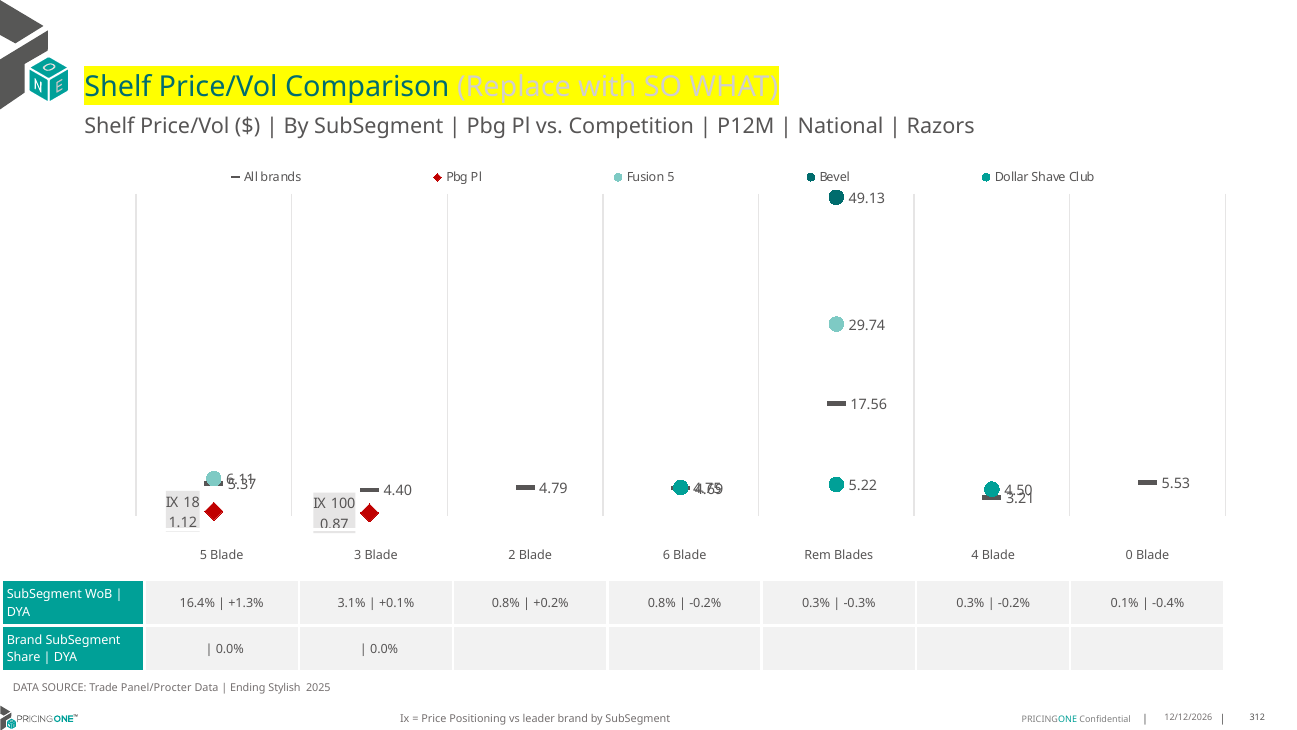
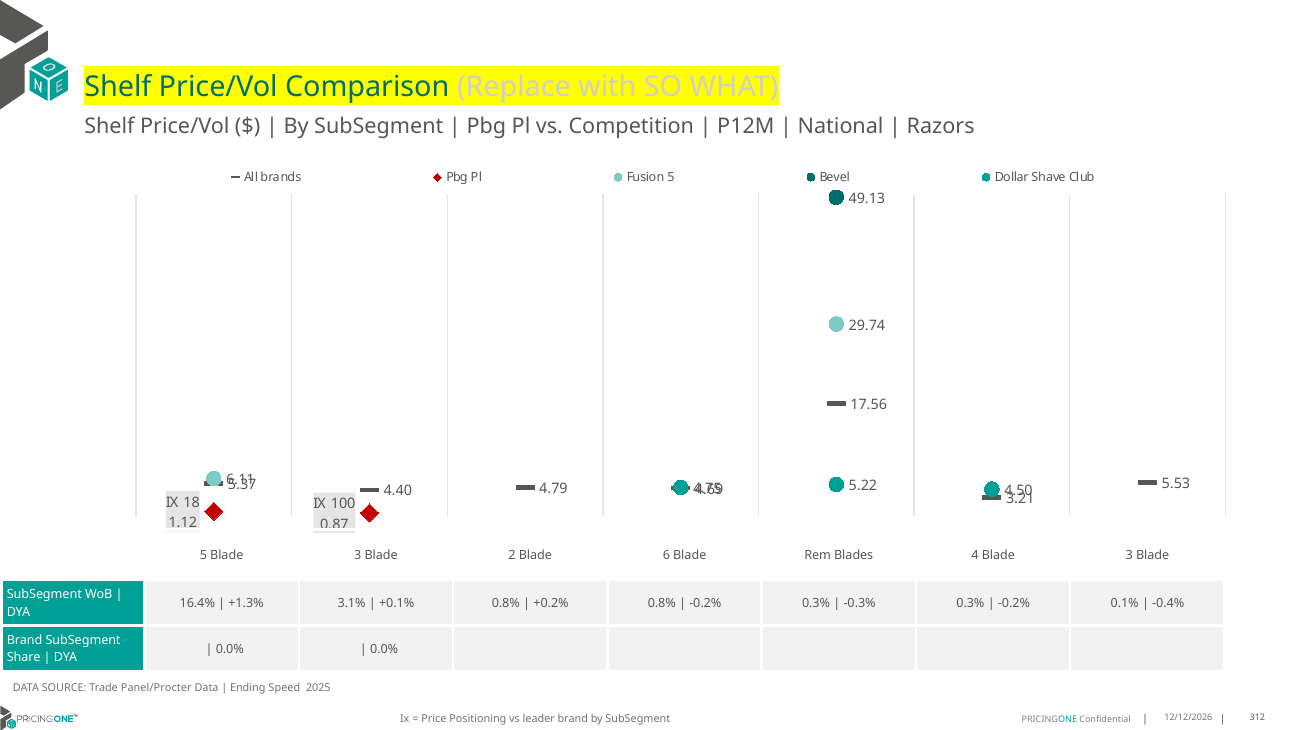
4 Blade 0: 0 -> 3 (1129, 555)
Stylish: Stylish -> Speed (284, 687)
